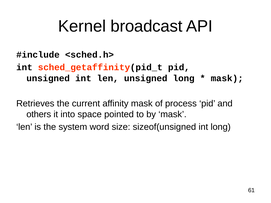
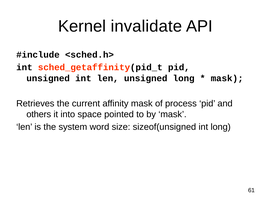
broadcast: broadcast -> invalidate (146, 26)
